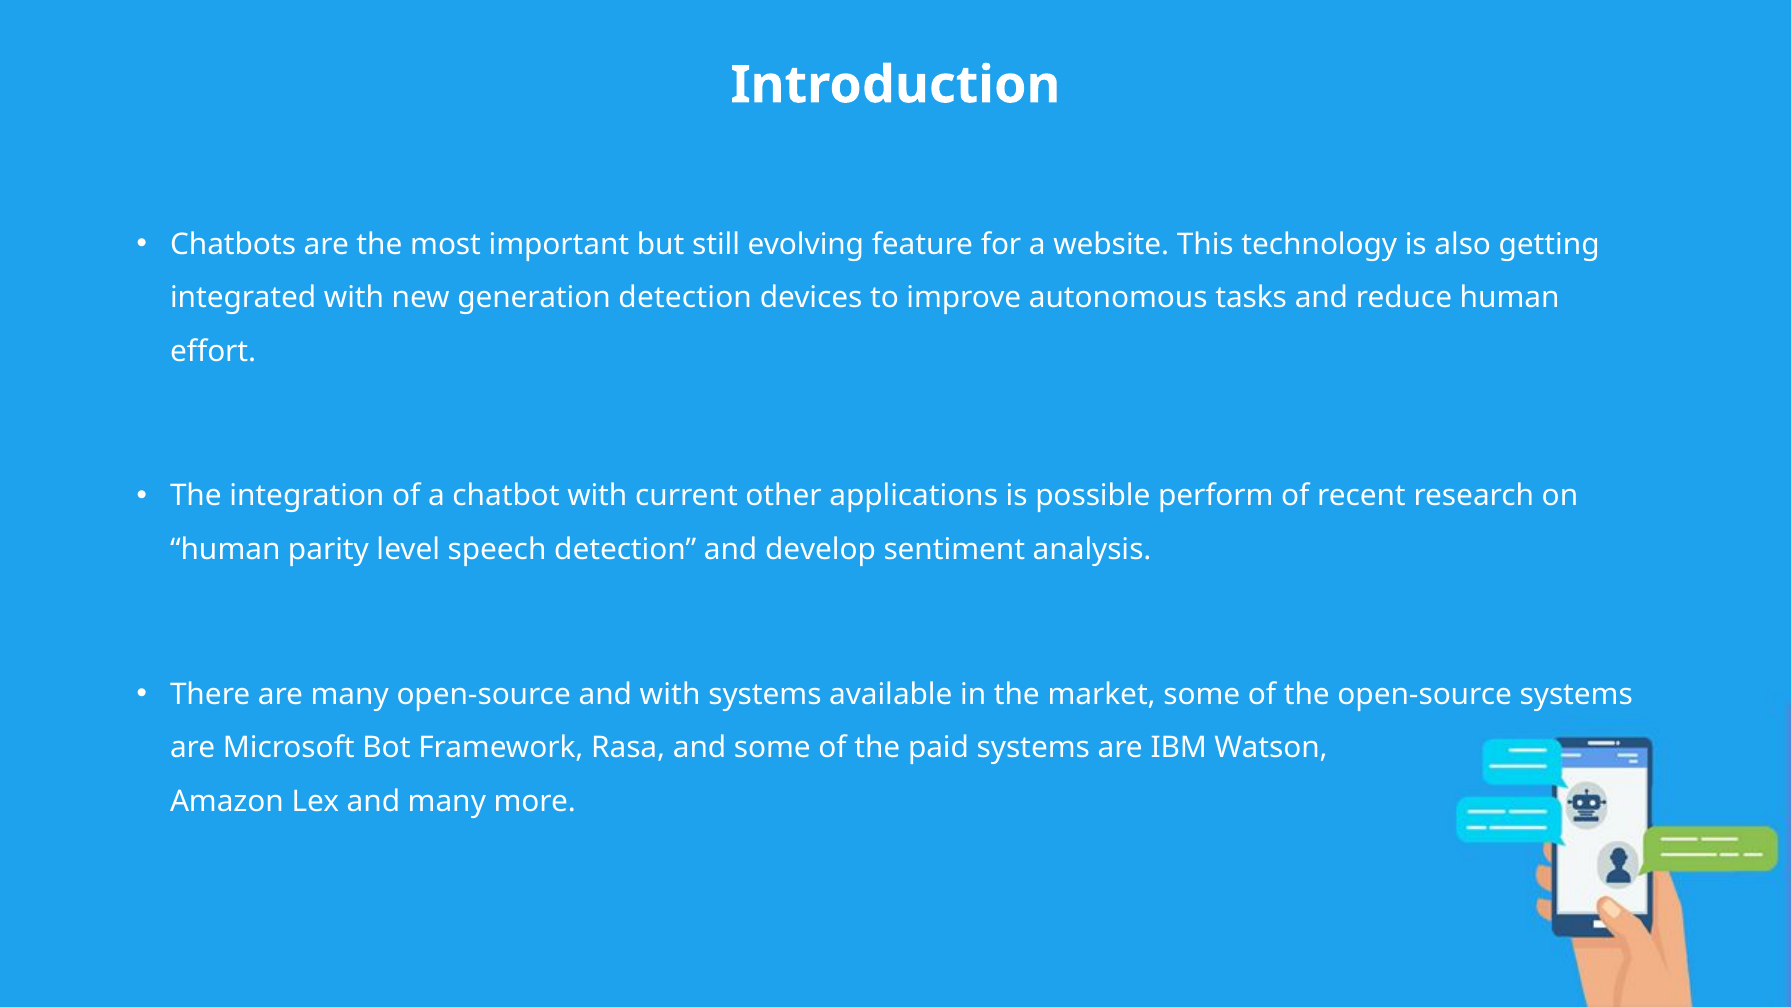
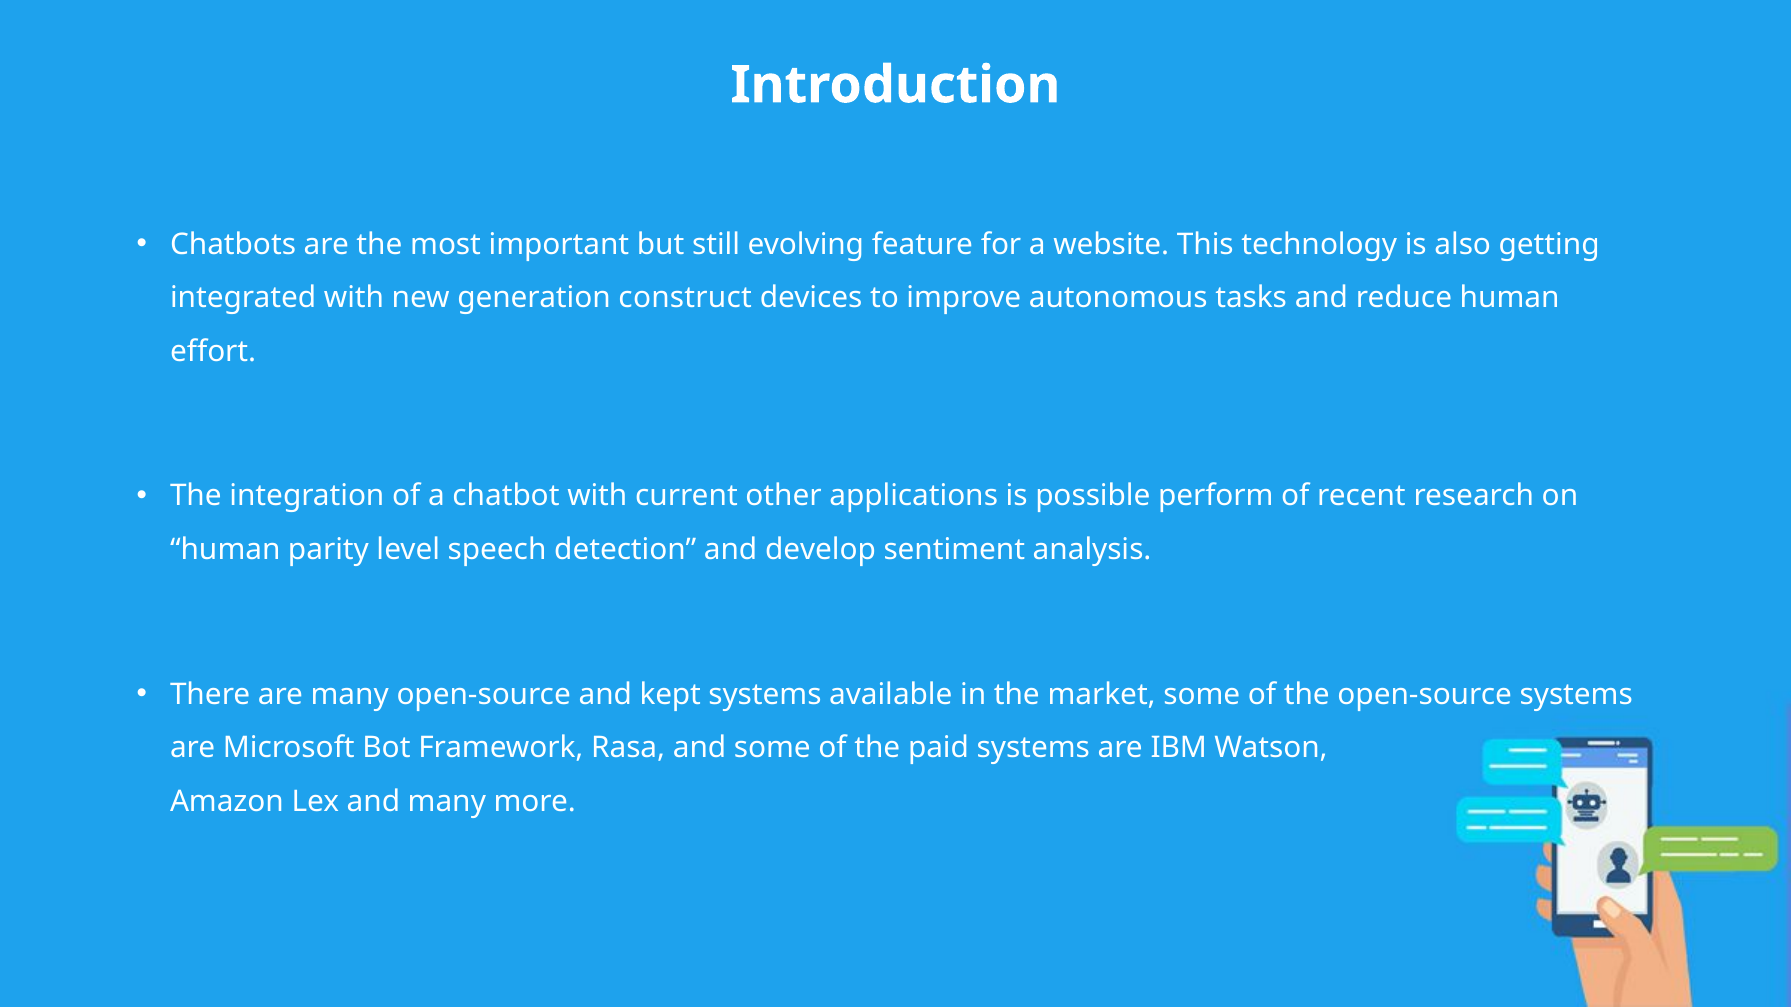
generation detection: detection -> construct (685, 298)
and with: with -> kept (670, 695)
